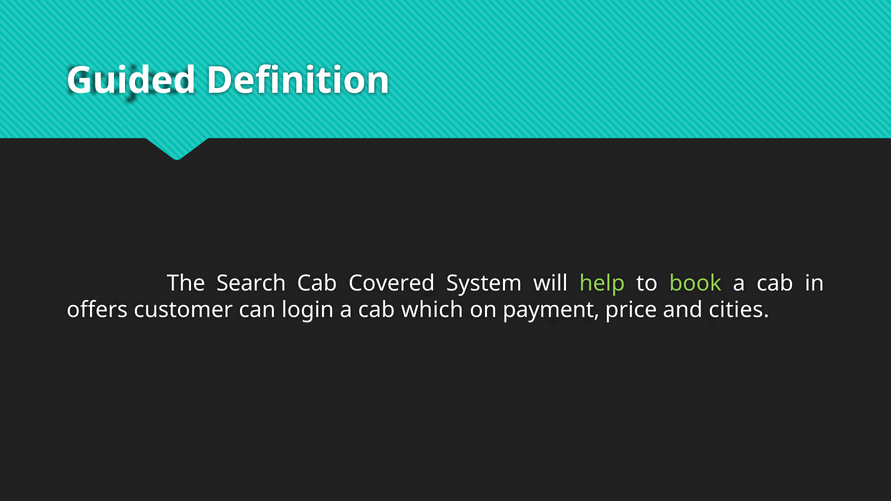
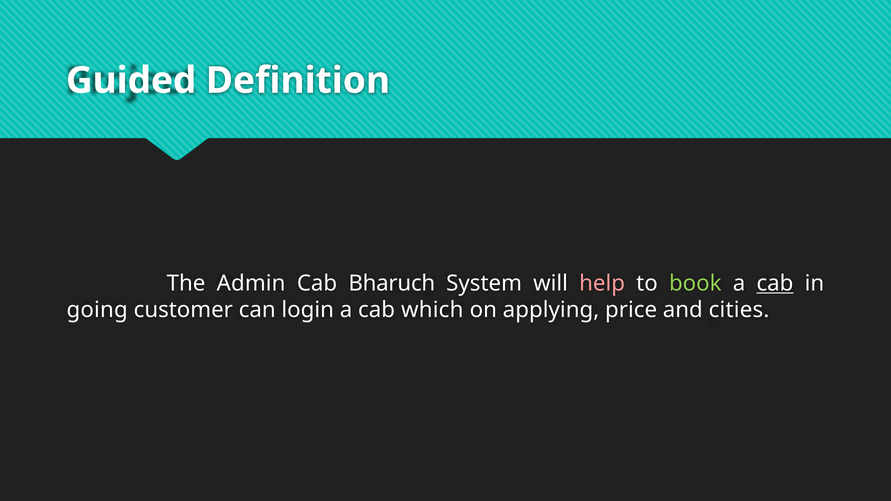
Search: Search -> Admin (251, 283)
Covered: Covered -> Bharuch (392, 283)
help colour: light green -> pink (602, 283)
cab underline: none -> present (775, 283)
offers: offers -> going (97, 310)
payment: payment -> applying (551, 310)
